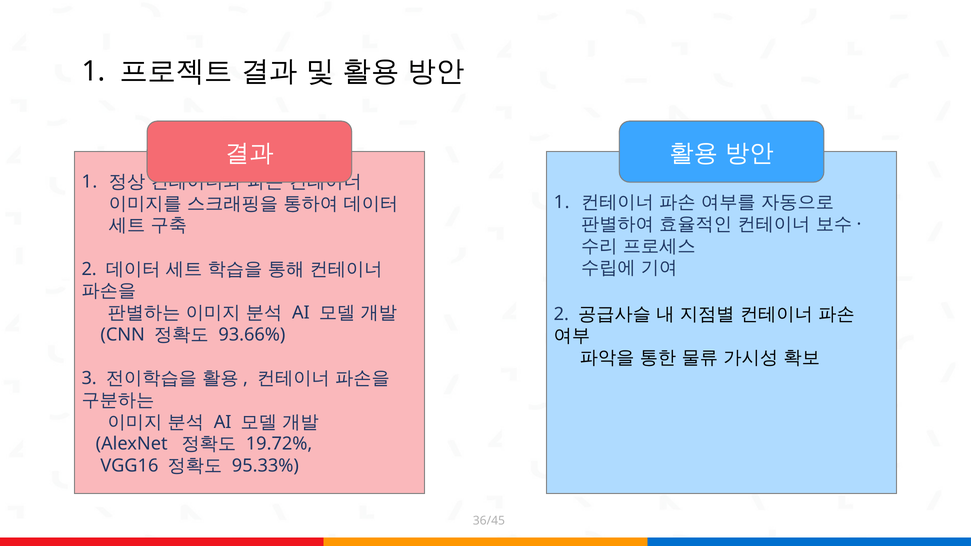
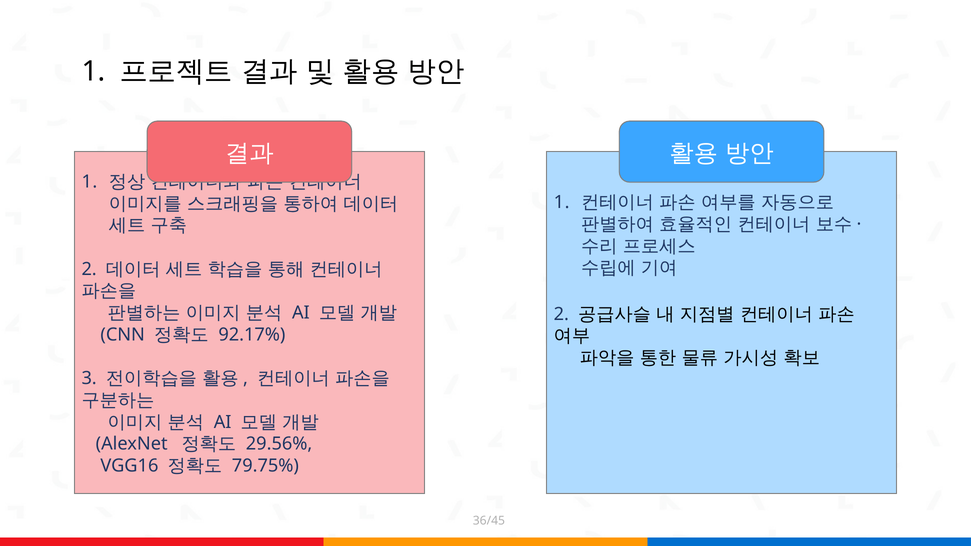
93.66%: 93.66% -> 92.17% (252, 335)
19.72%: 19.72% -> 29.56% (279, 444)
95.33%: 95.33% -> 79.75% (265, 466)
